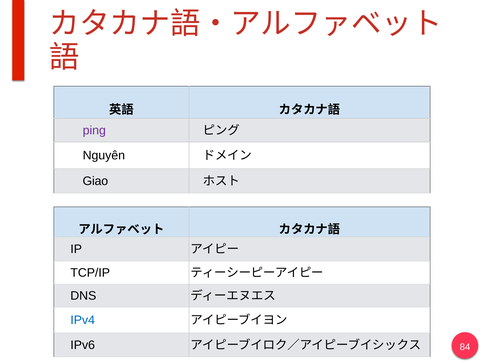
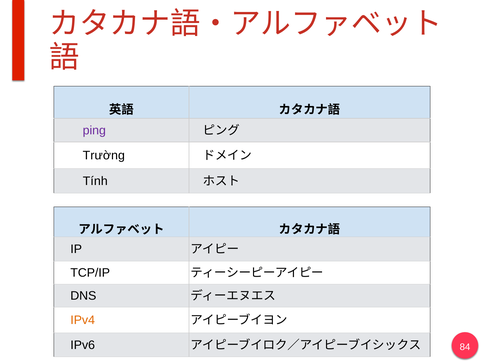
Nguyên: Nguyên -> Trường (104, 155)
Giao: Giao -> Tính (95, 181)
IPv4 colour: blue -> orange (83, 320)
